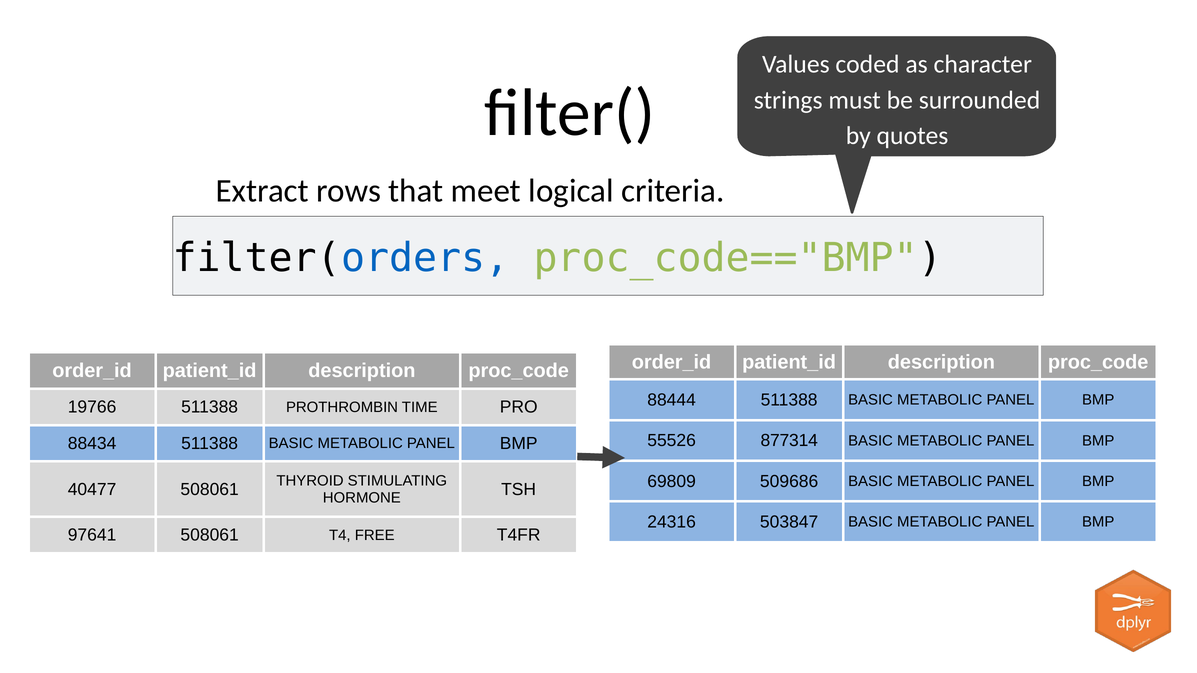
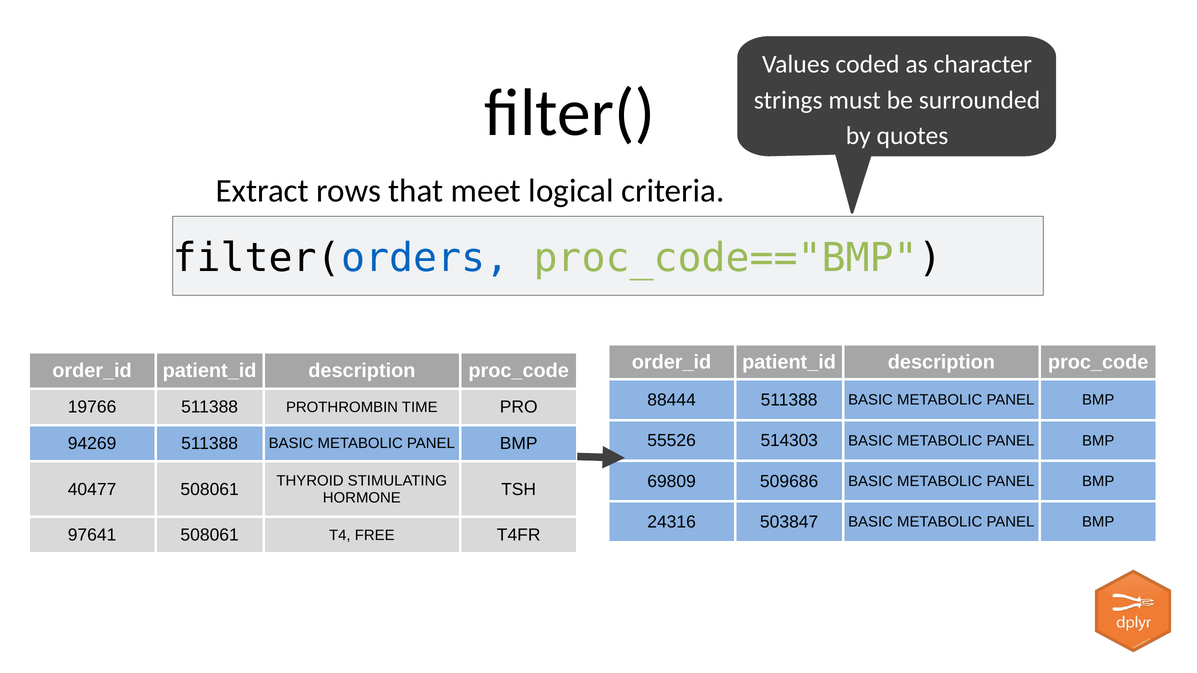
877314: 877314 -> 514303 (789, 441)
88434: 88434 -> 94269 (92, 444)
